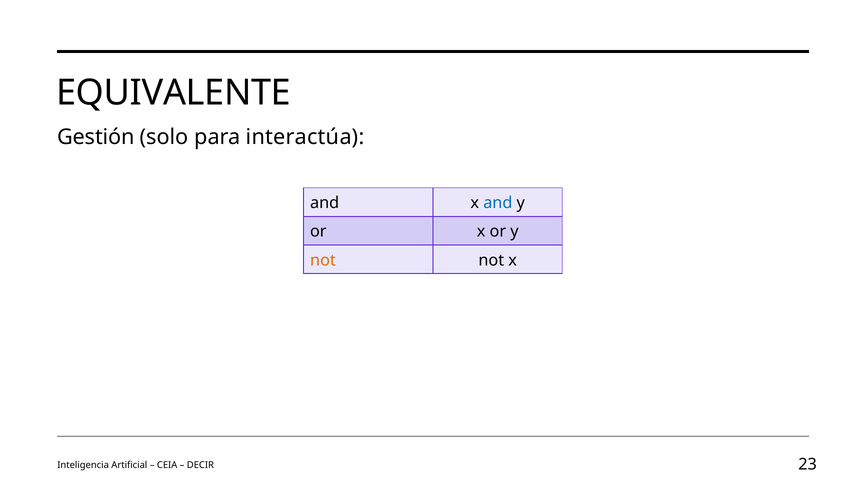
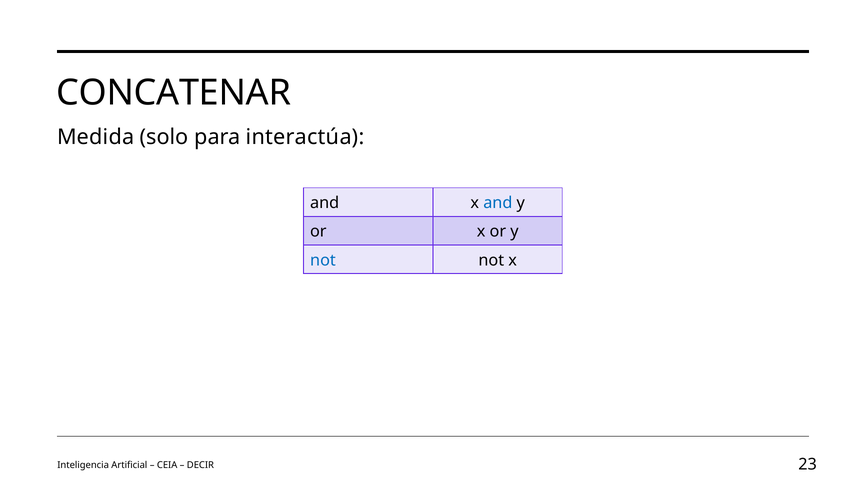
EQUIVALENTE: EQUIVALENTE -> CONCATENAR (174, 93)
Gestión: Gestión -> Medida (96, 137)
not colour: orange -> blue (323, 260)
